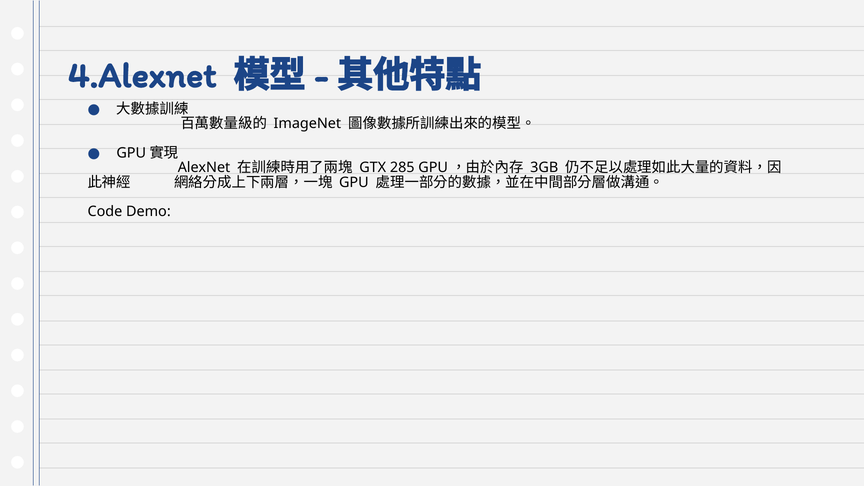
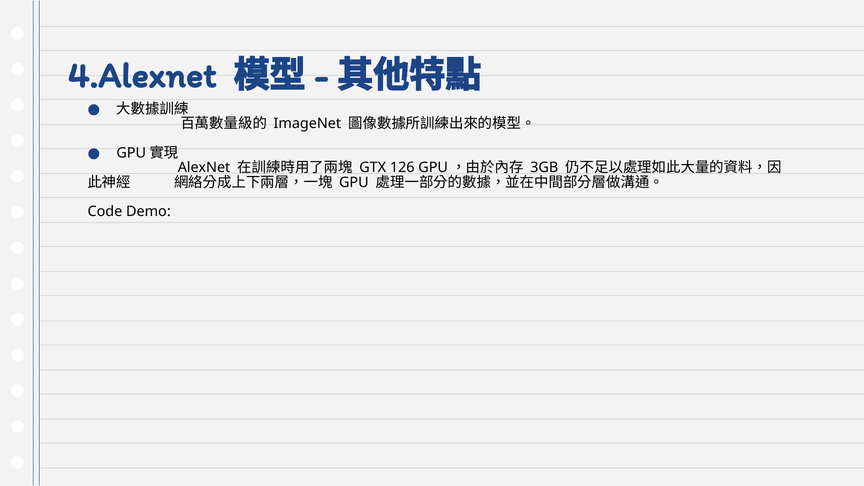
285: 285 -> 126 (402, 168)
